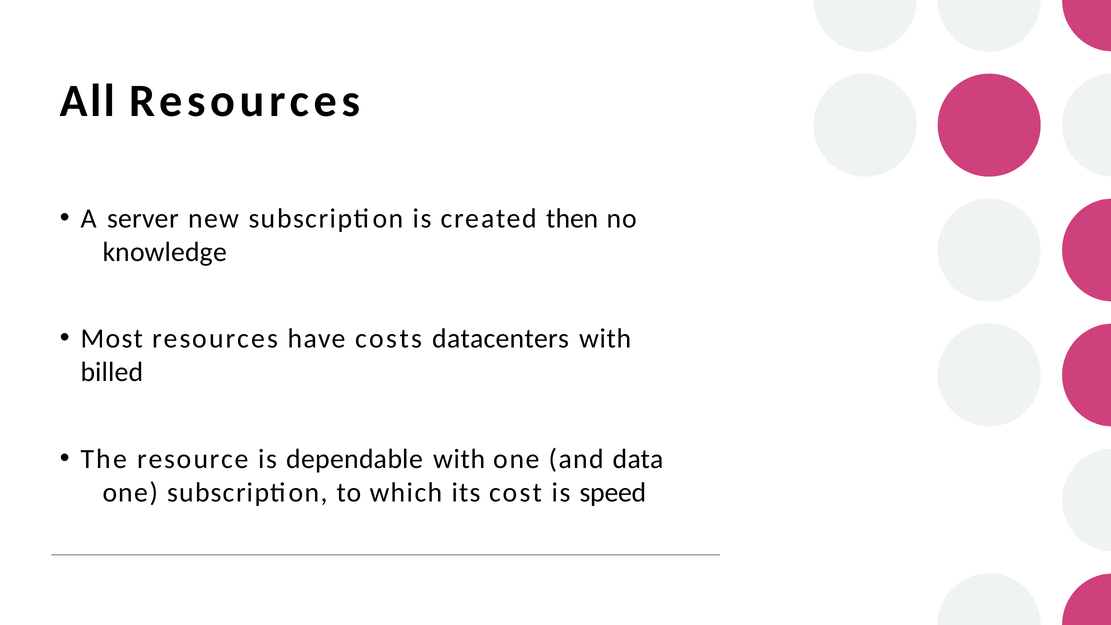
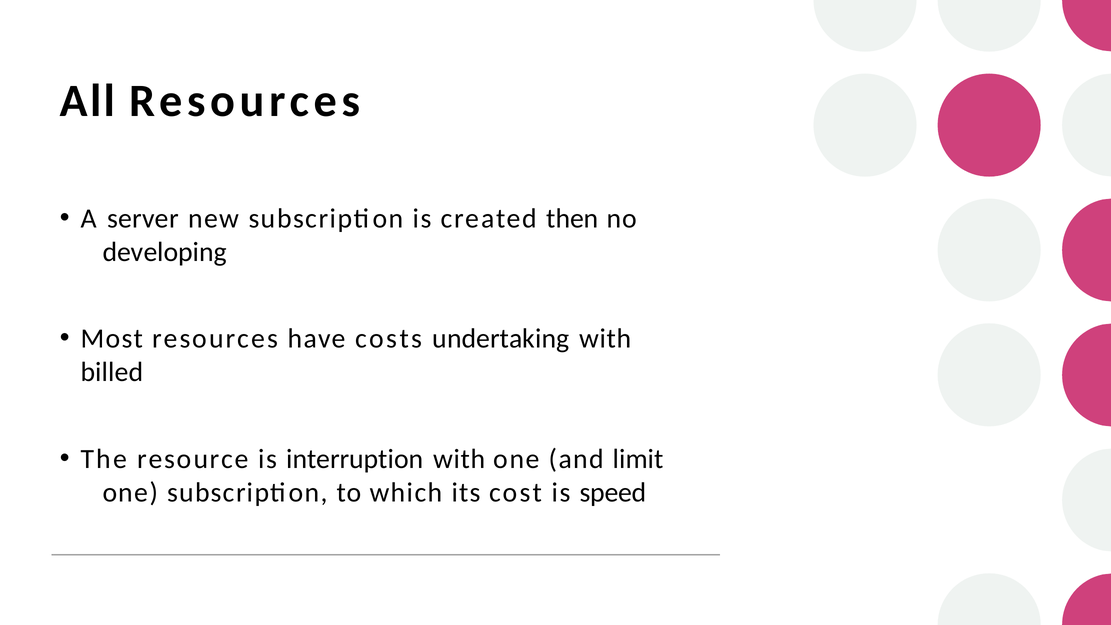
knowledge: knowledge -> developing (165, 252)
datacenters: datacenters -> undertaking (501, 339)
dependable: dependable -> interruption (355, 459)
data: data -> limit (638, 459)
